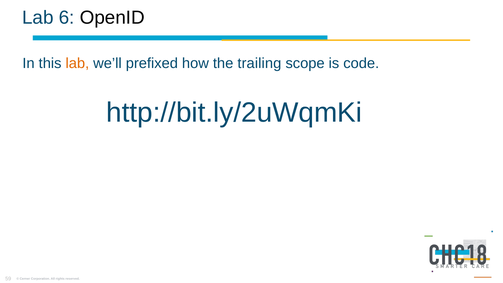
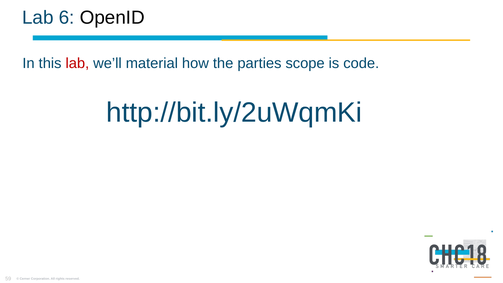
lab colour: orange -> red (77, 63)
prefixed: prefixed -> material (152, 63)
trailing: trailing -> parties (259, 63)
